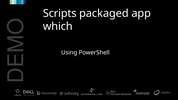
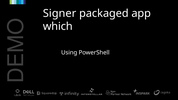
Scripts: Scripts -> Signer (60, 13)
